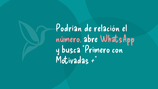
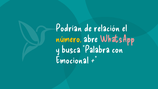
número colour: pink -> yellow (69, 39)
Primero: Primero -> Palabra (96, 49)
Motivadas: Motivadas -> Emocional (72, 60)
